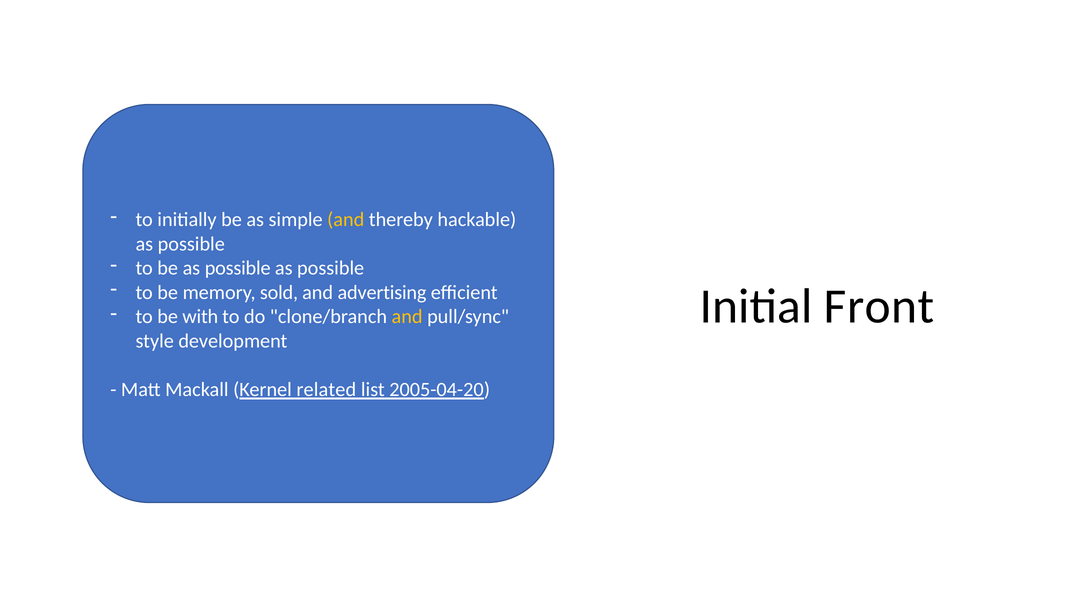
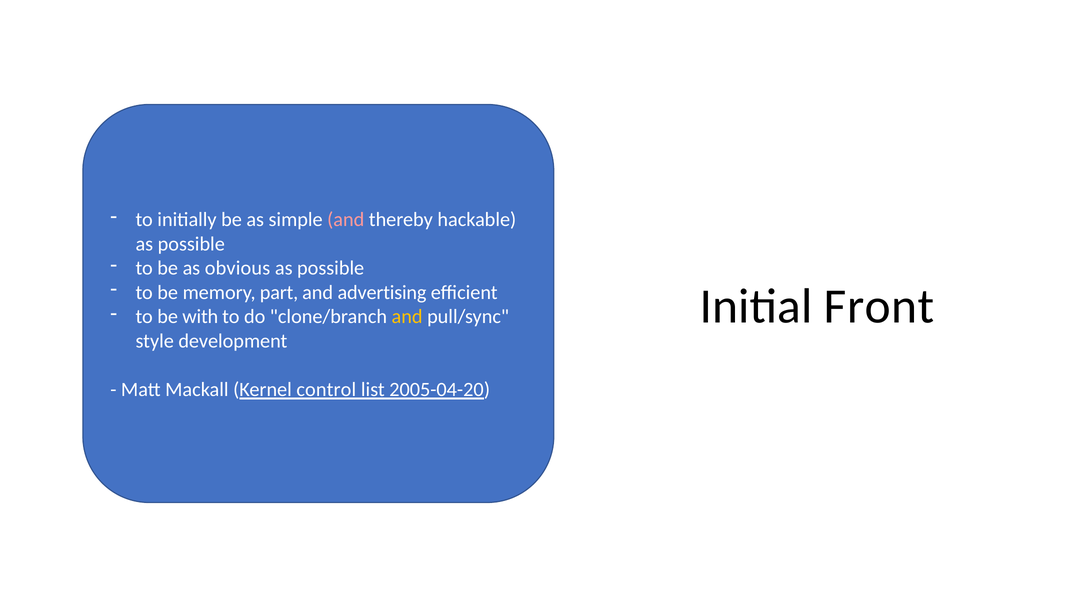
and colour: yellow -> pink (346, 220)
be as possible: possible -> obvious (237, 268)
sold: sold -> part (279, 293)
related: related -> control (326, 390)
